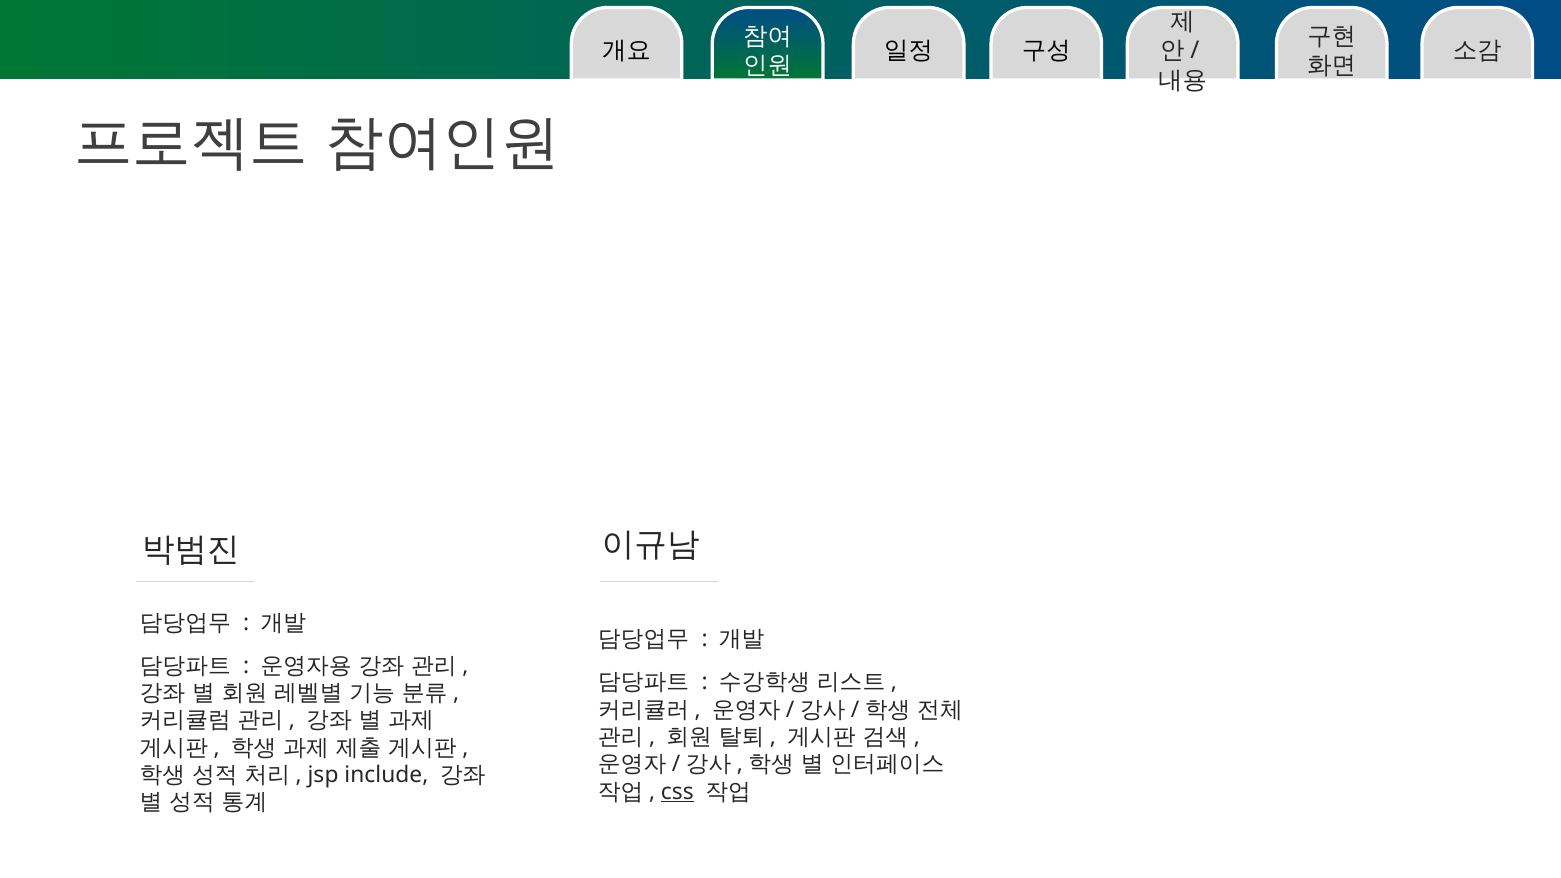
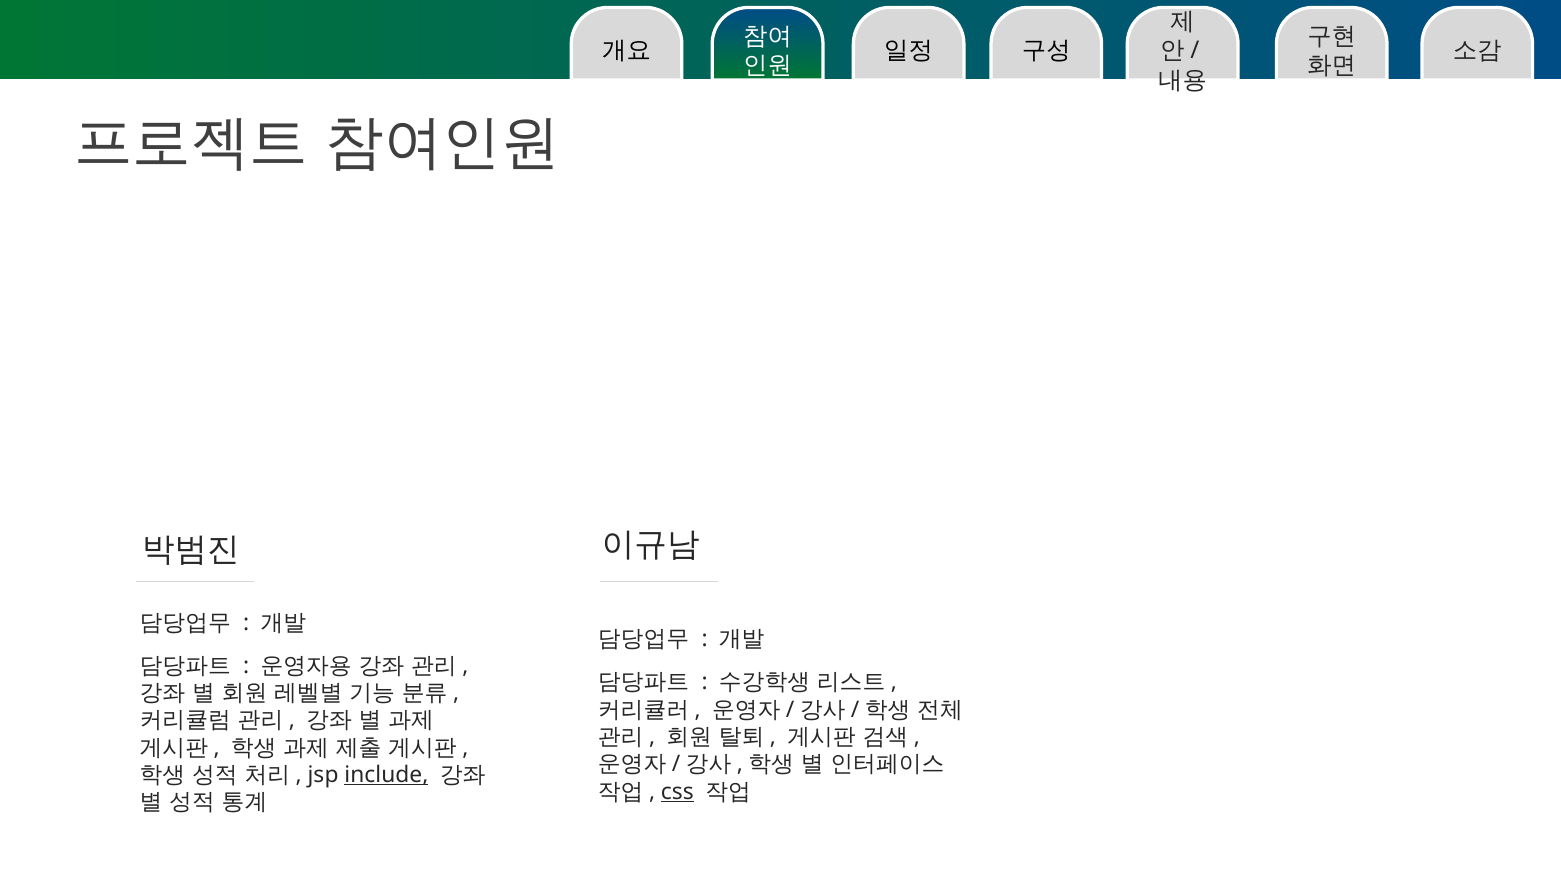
include underline: none -> present (386, 775)
